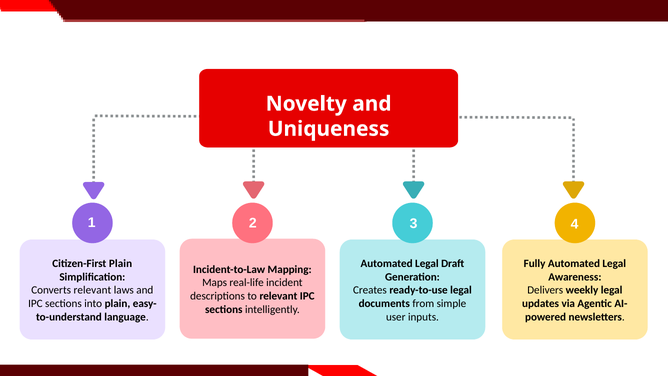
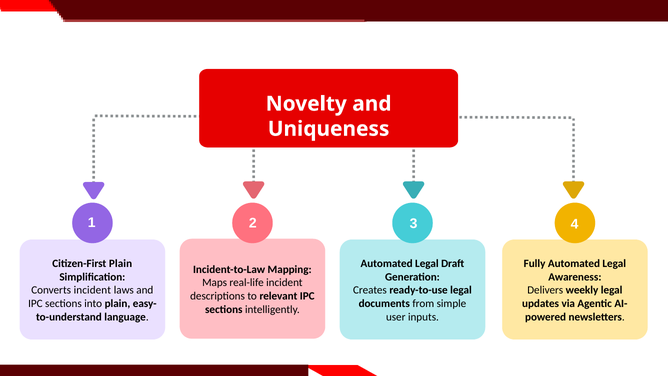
Converts relevant: relevant -> incident (92, 290)
